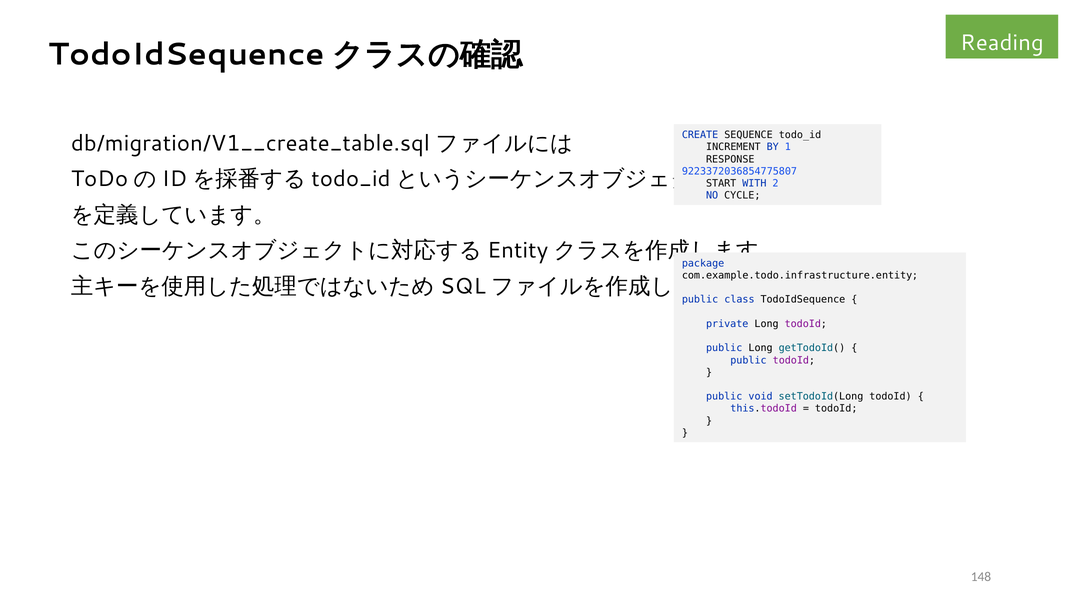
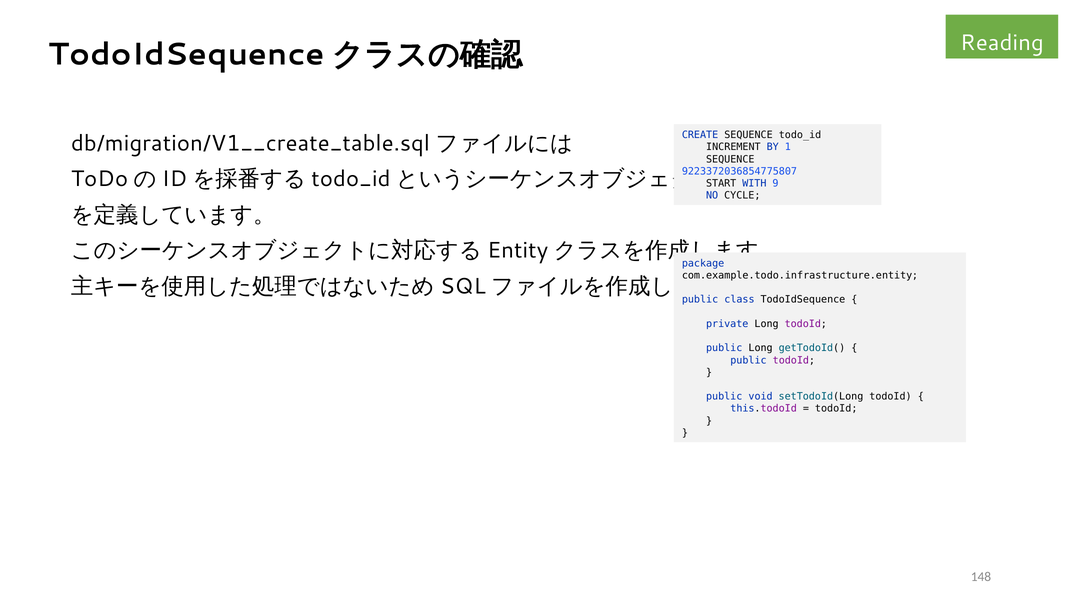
RESPONSE: RESPONSE -> SEQUENCE (730, 159)
2: 2 -> 9 (775, 183)
